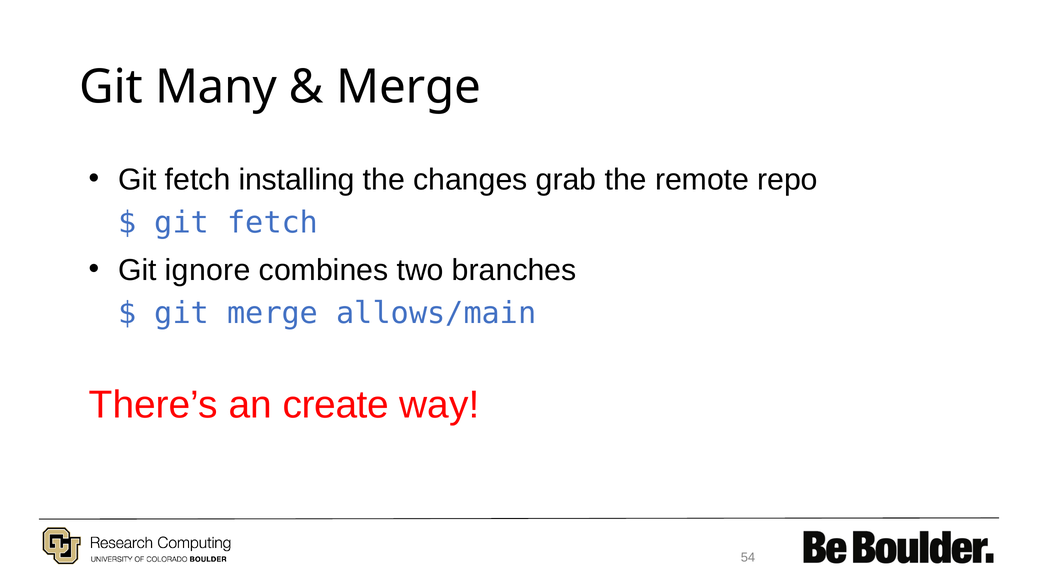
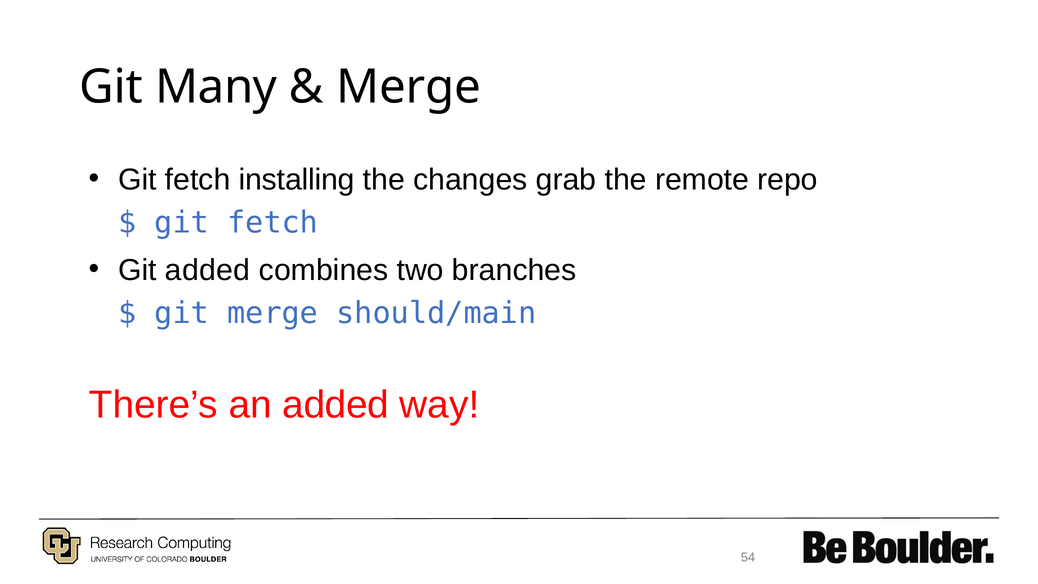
Git ignore: ignore -> added (208, 270)
allows/main: allows/main -> should/main (436, 313)
an create: create -> added (336, 405)
